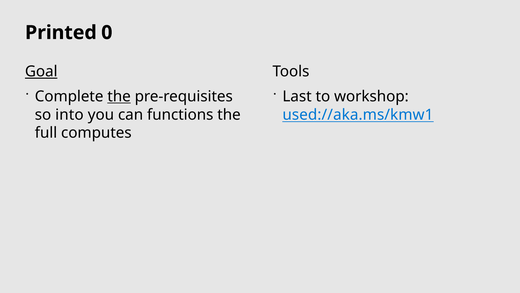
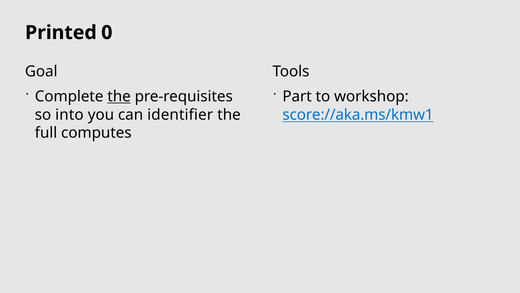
Goal underline: present -> none (41, 71)
Last: Last -> Part (297, 96)
functions: functions -> identifier (180, 115)
used://aka.ms/kmw1: used://aka.ms/kmw1 -> score://aka.ms/kmw1 (358, 115)
